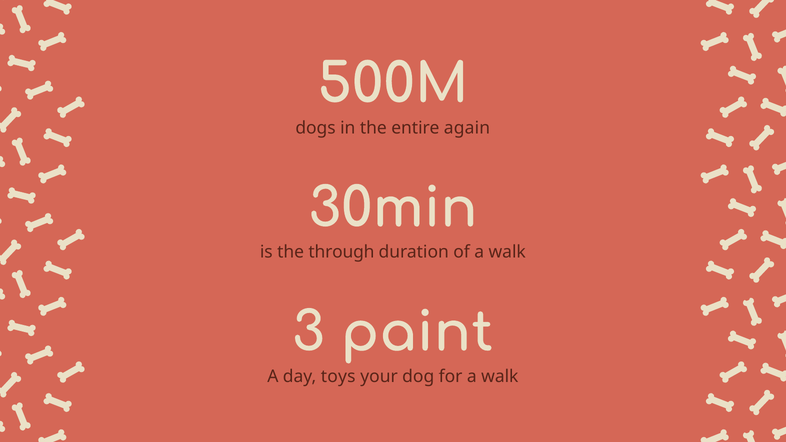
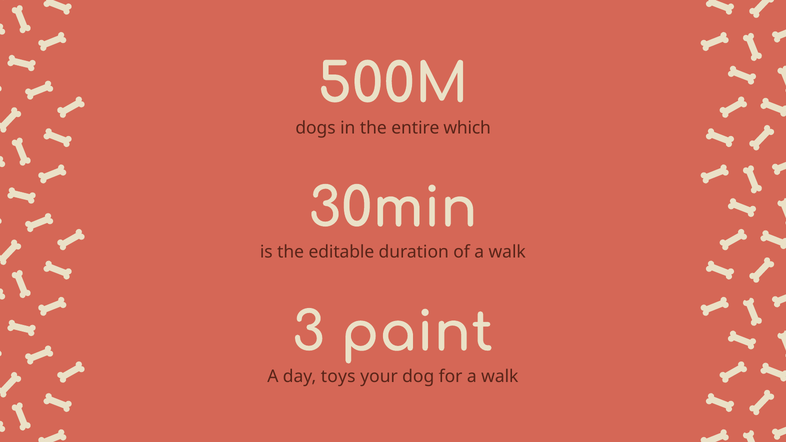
again: again -> which (467, 128)
through: through -> editable (341, 252)
